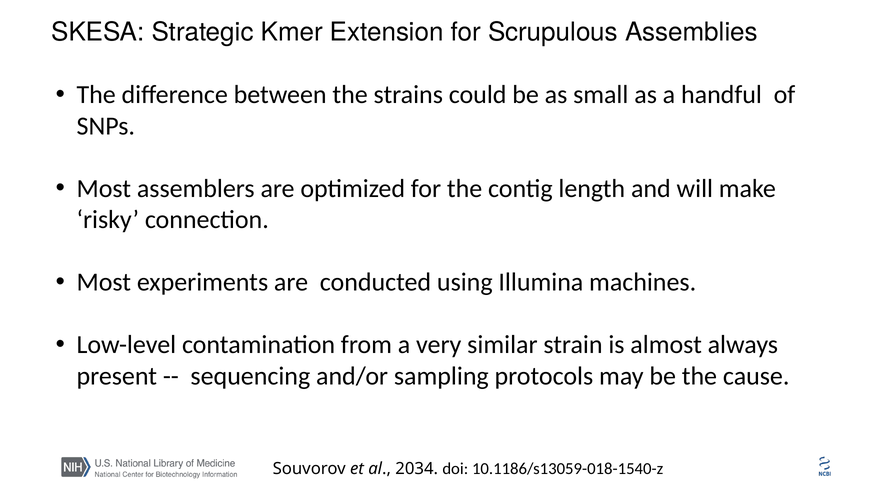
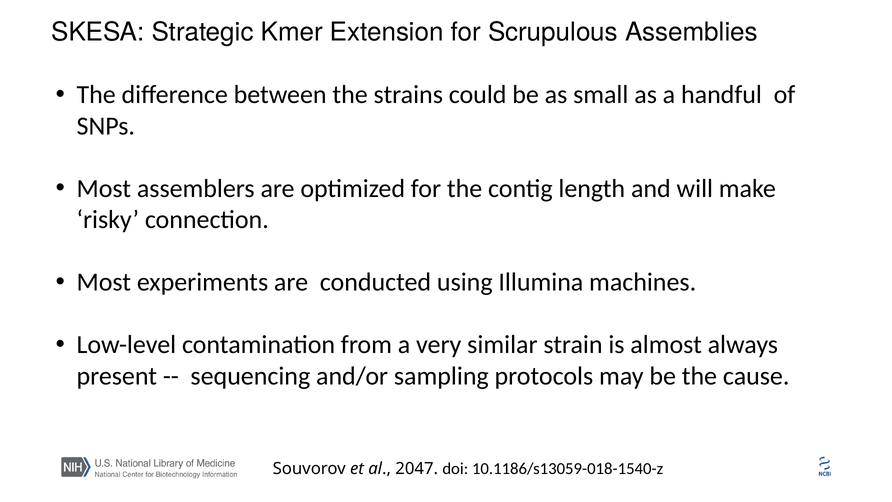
2034: 2034 -> 2047 (417, 468)
